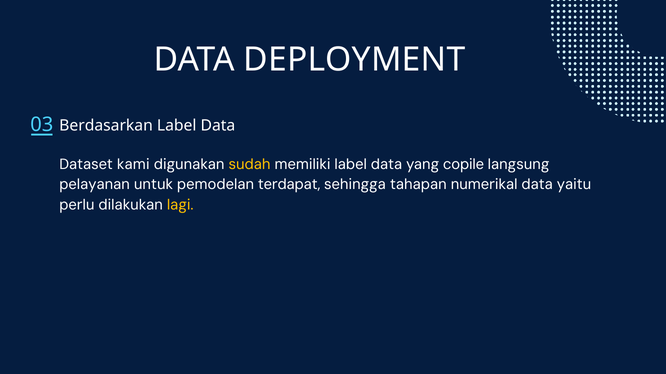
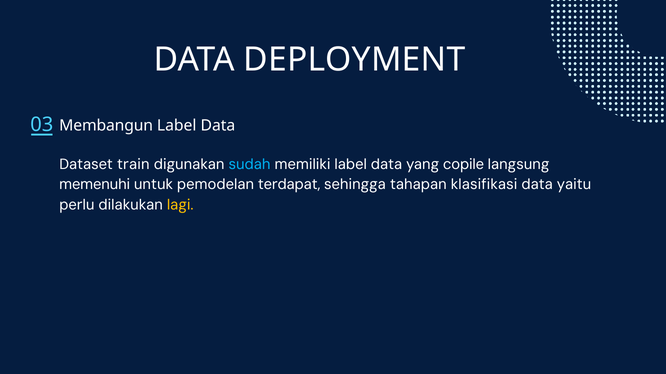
Berdasarkan: Berdasarkan -> Membangun (106, 126)
kami: kami -> train (133, 164)
sudah colour: yellow -> light blue (250, 164)
pelayanan: pelayanan -> memenuhi (95, 185)
numerikal: numerikal -> klasifikasi (484, 185)
